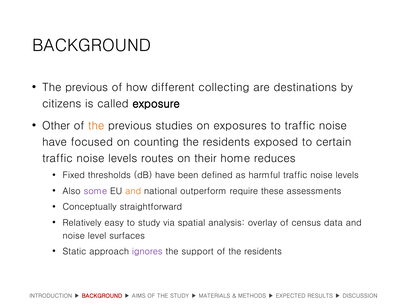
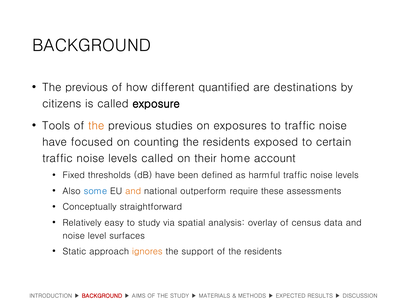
collecting: collecting -> quantified (224, 88)
Other: Other -> Tools (56, 126)
levels routes: routes -> called (157, 158)
reduces: reduces -> account (275, 158)
some colour: purple -> blue (95, 191)
ignores colour: purple -> orange (147, 252)
